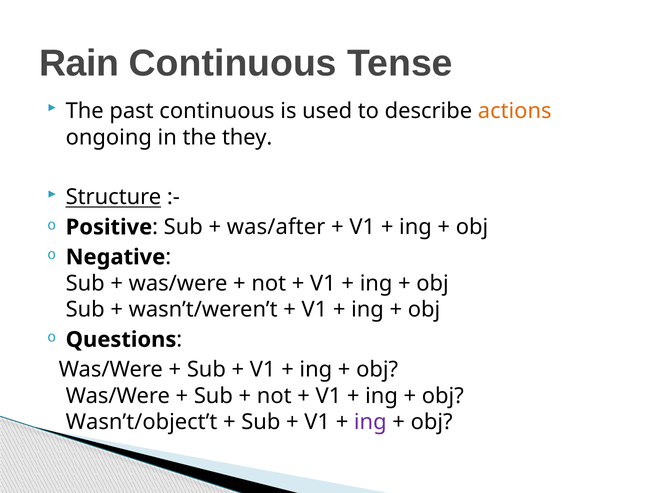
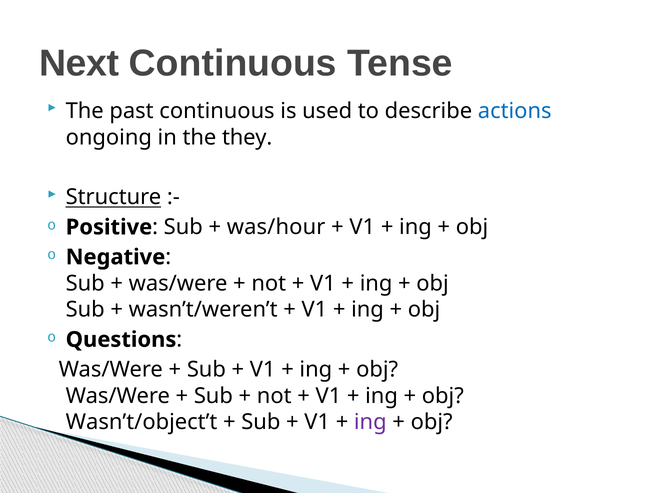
Rain: Rain -> Next (79, 63)
actions colour: orange -> blue (515, 111)
was/after: was/after -> was/hour (276, 227)
